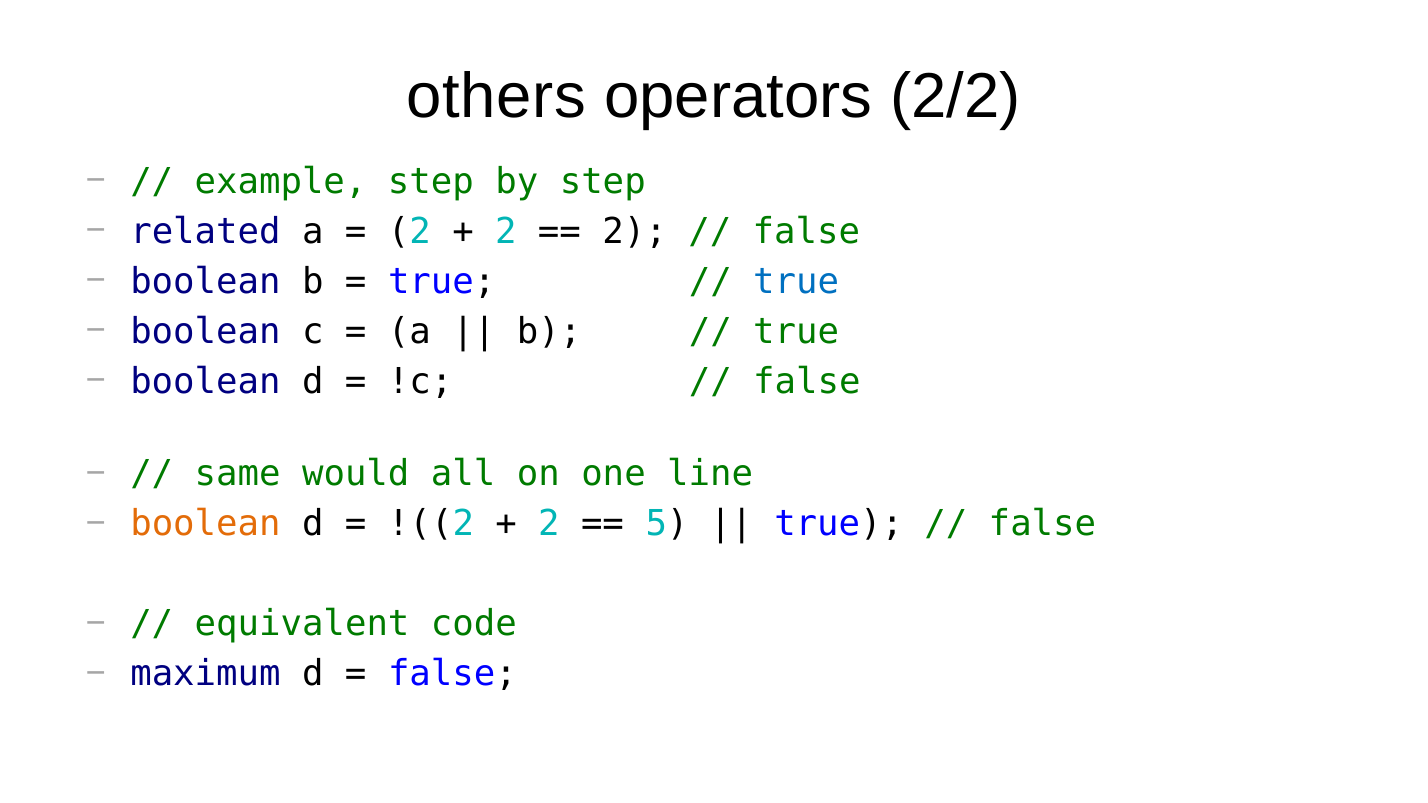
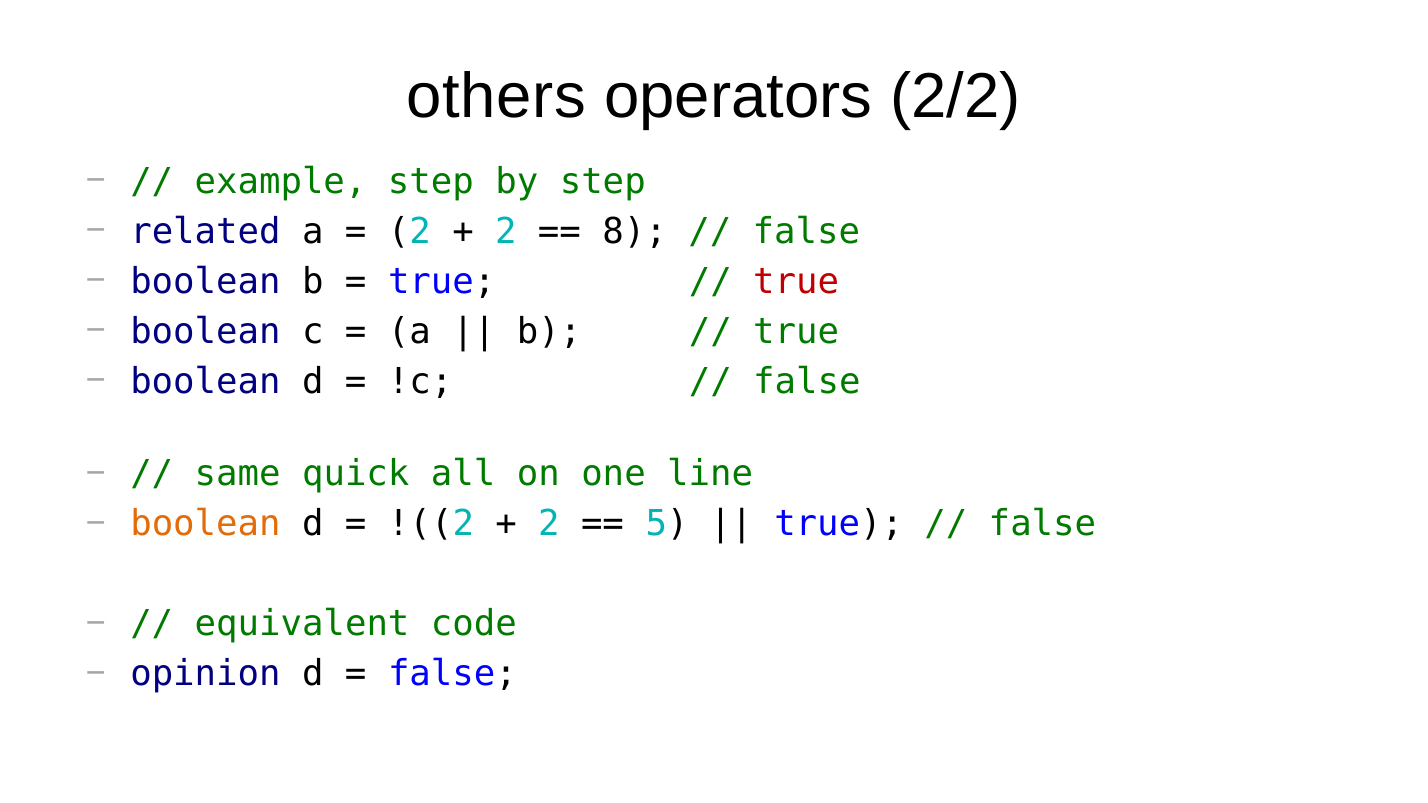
2: 2 -> 8 (635, 231)
true colour: blue -> red (796, 281)
would: would -> quick (356, 474)
maximum: maximum -> opinion (205, 674)
